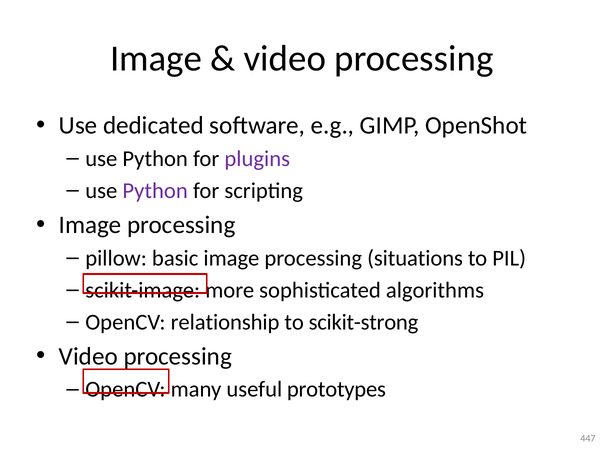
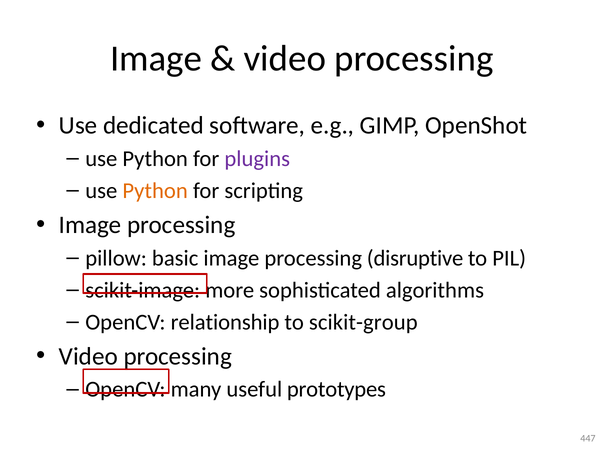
Python colour: purple -> orange (155, 191)
situations: situations -> disruptive (415, 258)
scikit-strong: scikit-strong -> scikit-group (363, 322)
